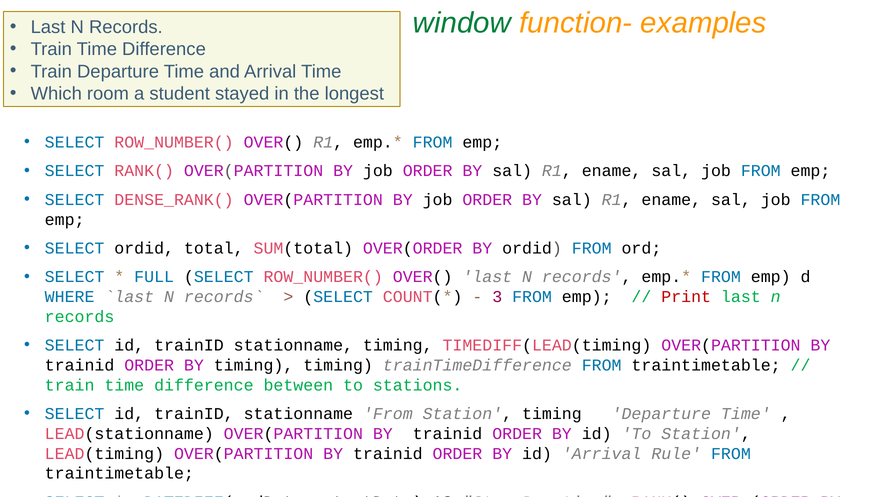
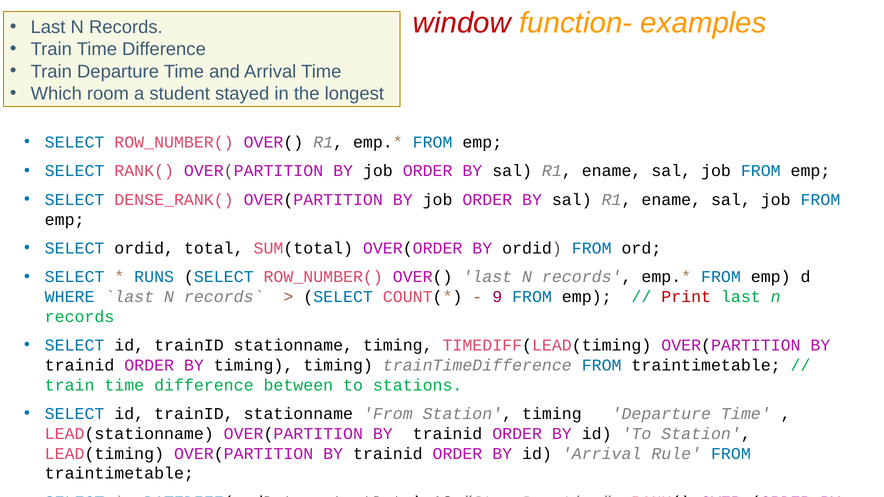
window colour: green -> red (462, 23)
FULL: FULL -> RUNS (154, 277)
3: 3 -> 9 (497, 297)
